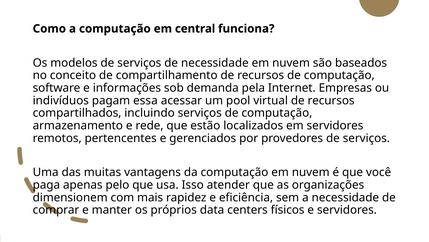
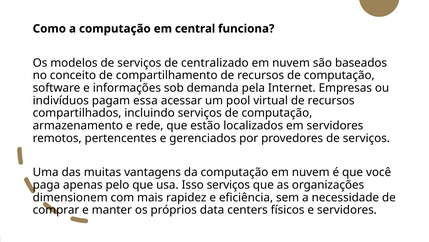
de necessidade: necessidade -> centralizado (215, 63)
Isso atender: atender -> serviços (228, 184)
